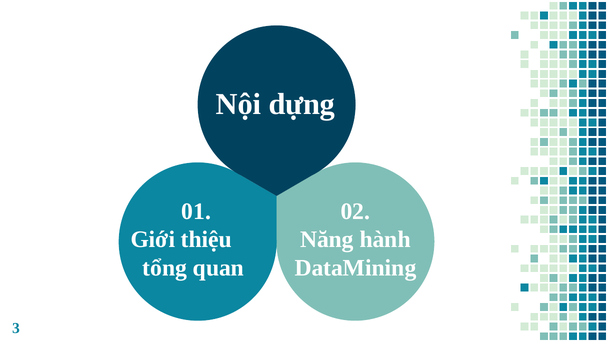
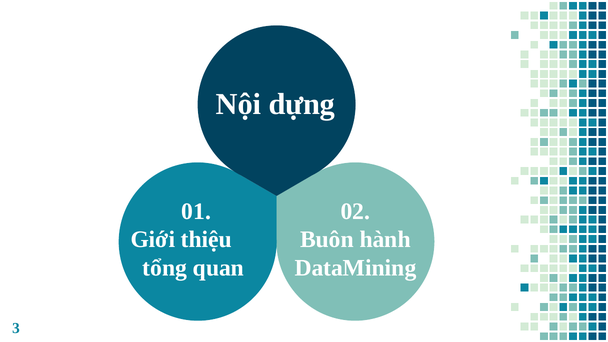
Năng: Năng -> Buôn (327, 240)
